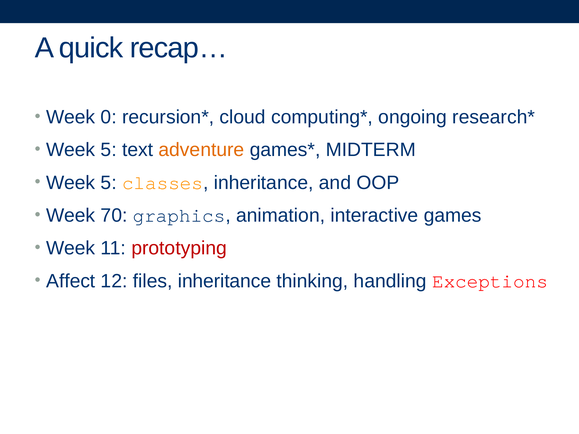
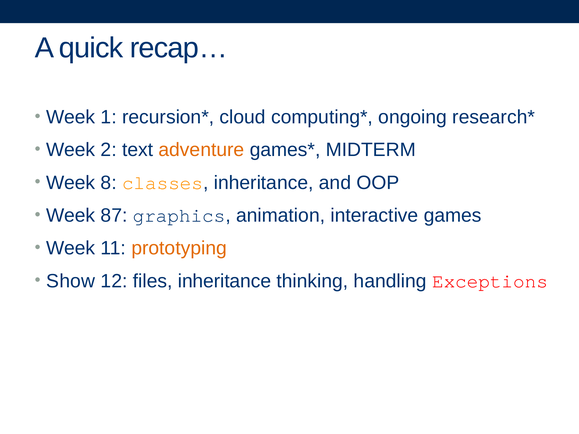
0: 0 -> 1 (109, 117)
5: 5 -> 2 (109, 150)
5: 5 -> 8 (109, 183)
70: 70 -> 87 (114, 216)
prototyping colour: red -> orange (179, 248)
Affect: Affect -> Show (71, 281)
